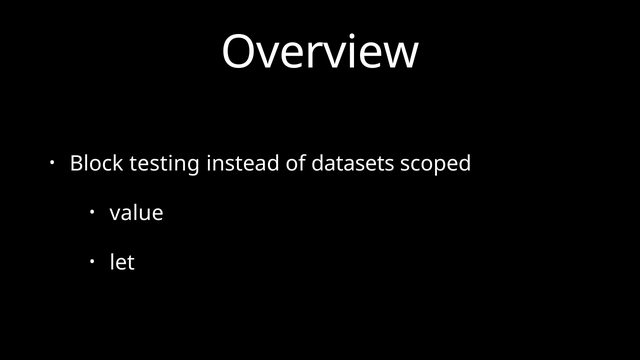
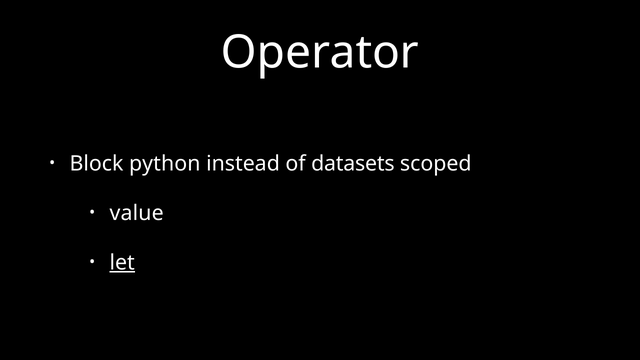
Overview: Overview -> Operator (320, 52)
testing: testing -> python (165, 163)
let underline: none -> present (122, 263)
